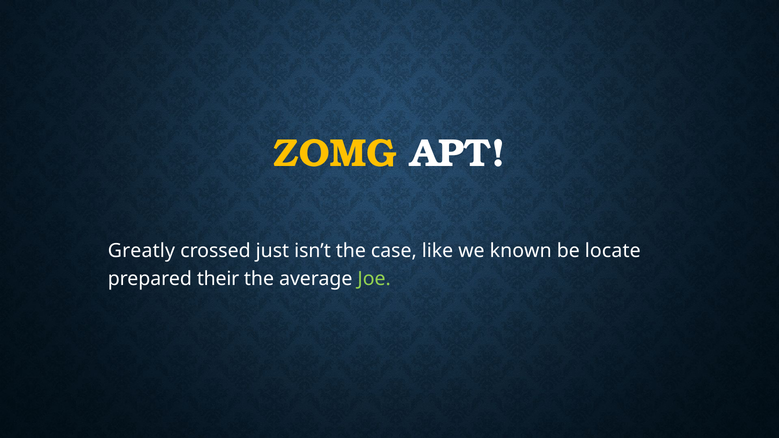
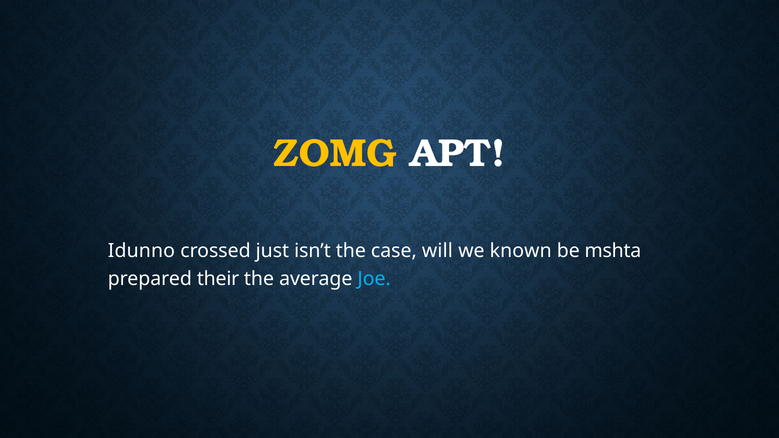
Greatly: Greatly -> Idunno (141, 251)
like: like -> will (437, 251)
locate: locate -> mshta (613, 251)
Joe colour: light green -> light blue (374, 279)
